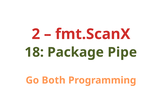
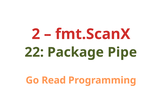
18: 18 -> 22 (34, 52)
Both: Both -> Read (54, 80)
